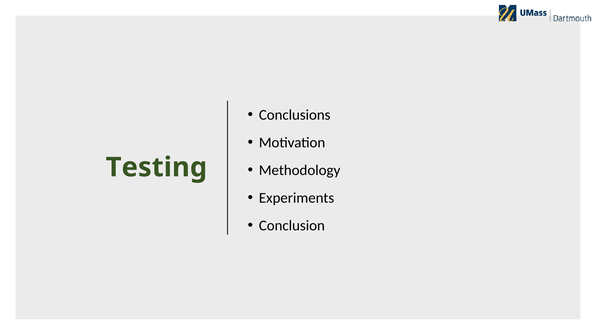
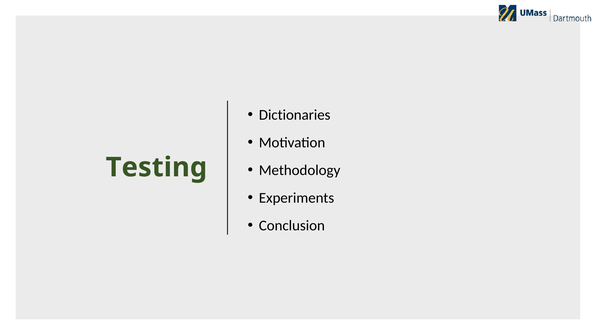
Conclusions: Conclusions -> Dictionaries (295, 115)
